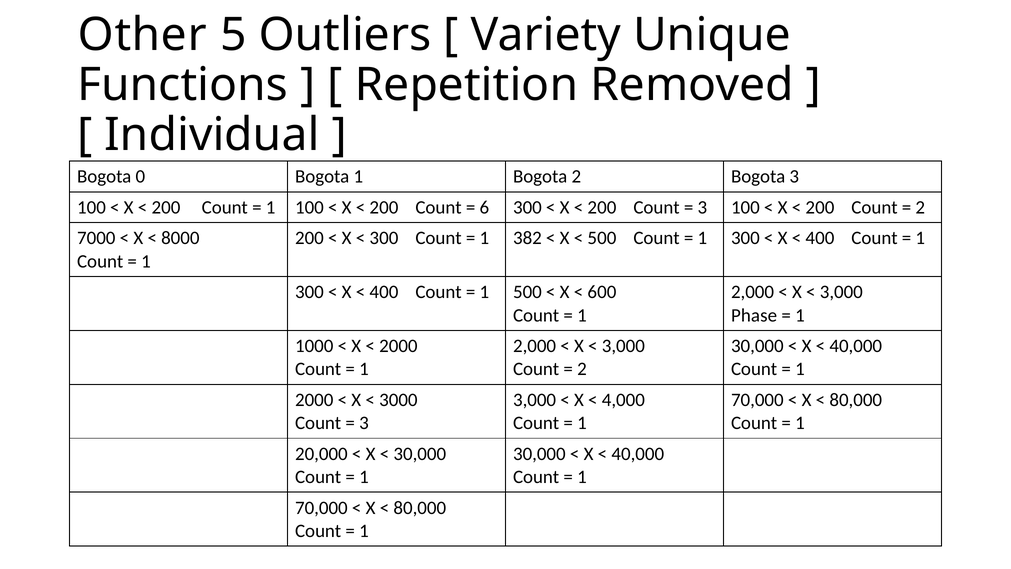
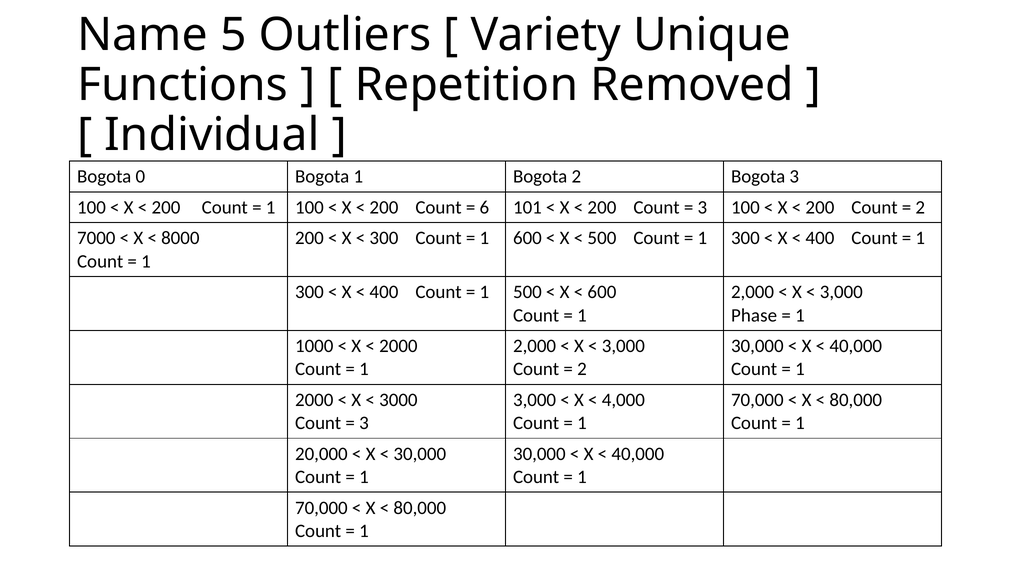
Other: Other -> Name (143, 35)
6 300: 300 -> 101 (527, 207)
1 382: 382 -> 600 (527, 238)
